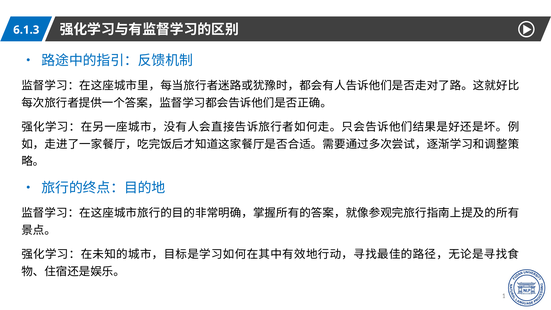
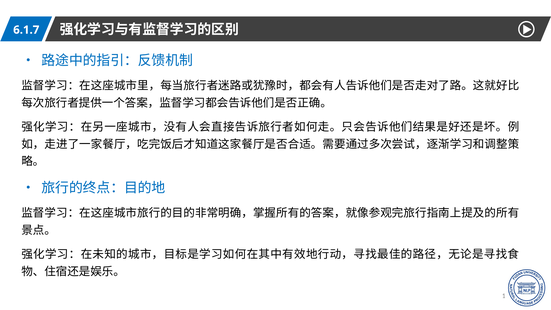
6.1.3: 6.1.3 -> 6.1.7 (26, 30)
